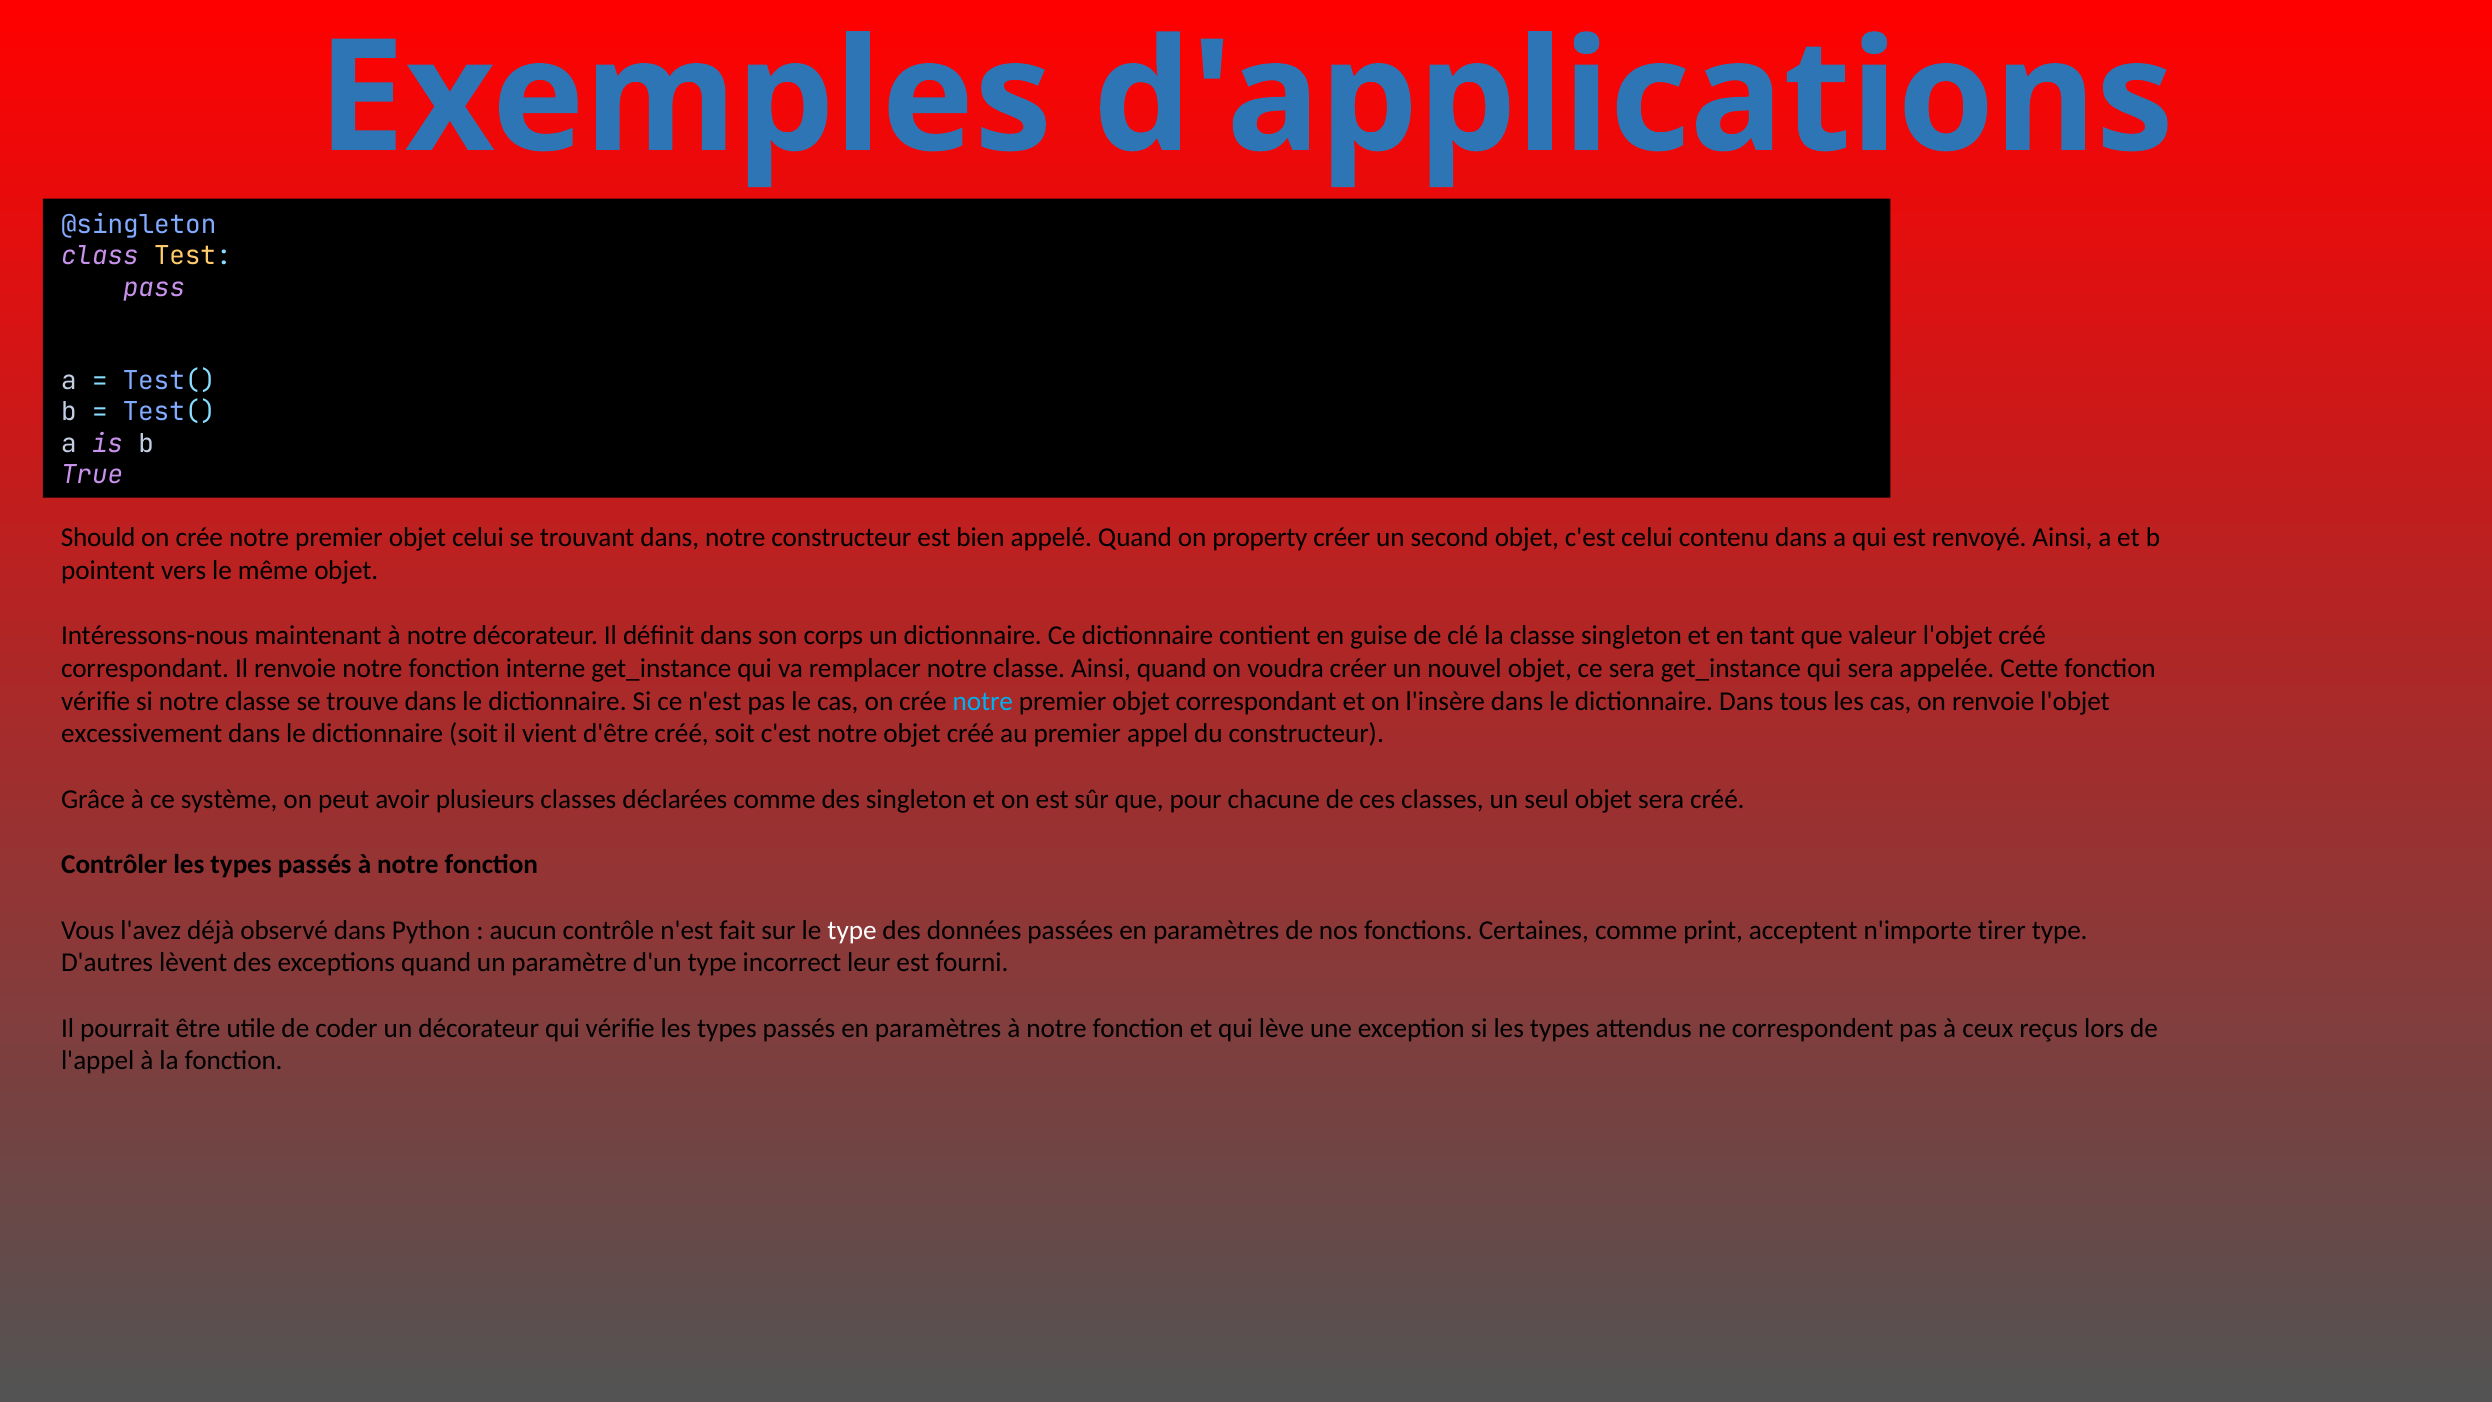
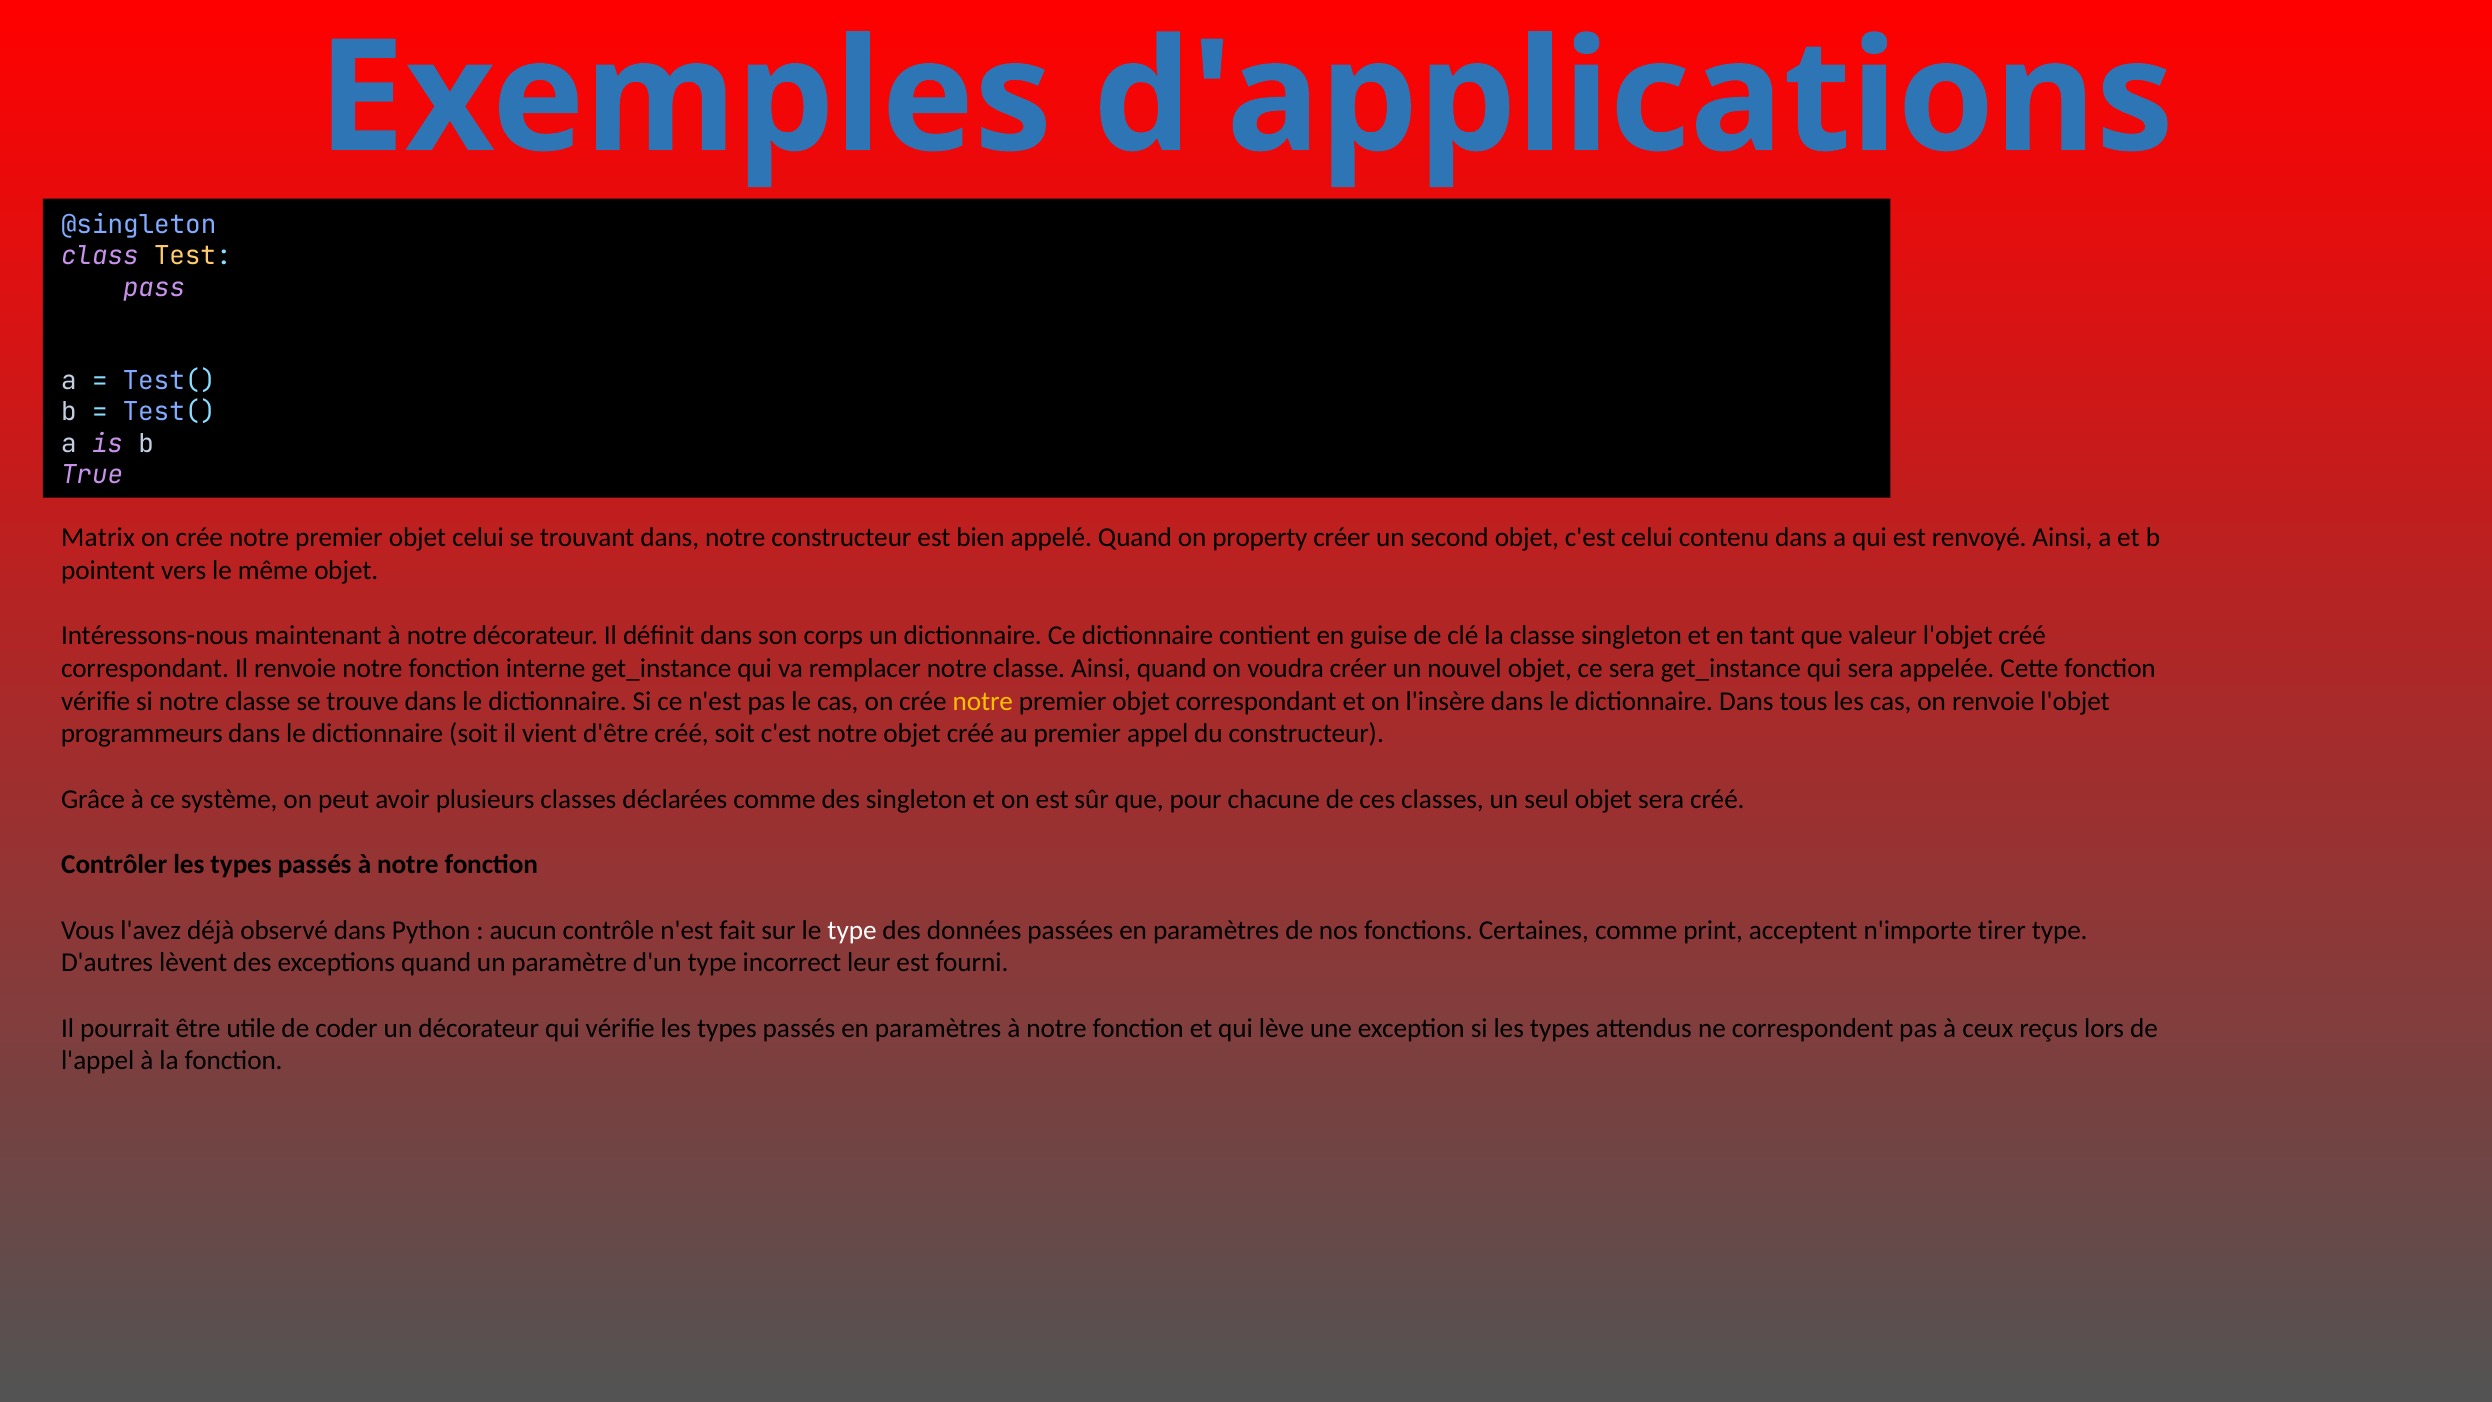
Should: Should -> Matrix (98, 538)
notre colour: light blue -> yellow (983, 701)
excessivement: excessivement -> programmeurs (142, 734)
